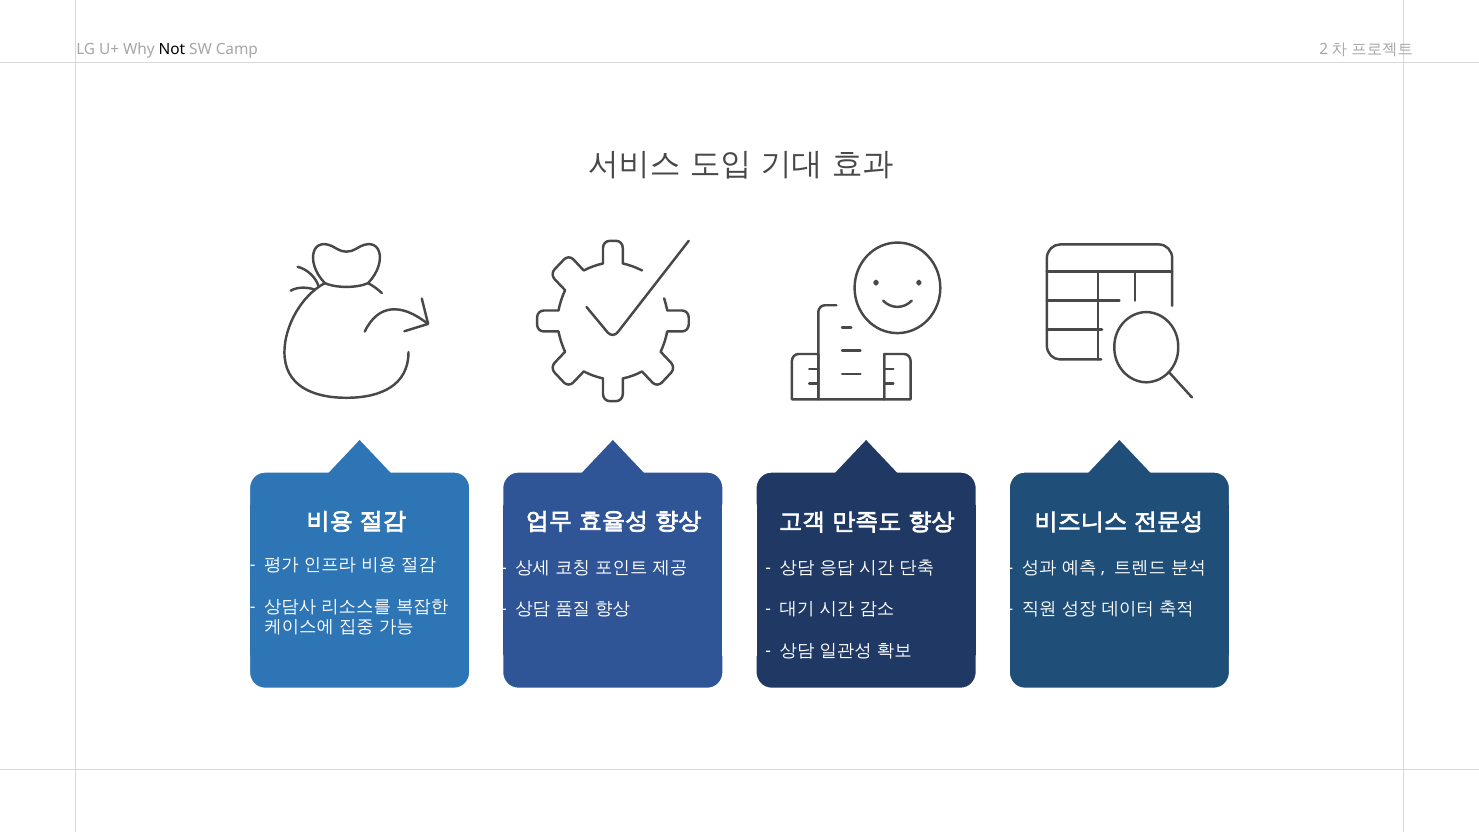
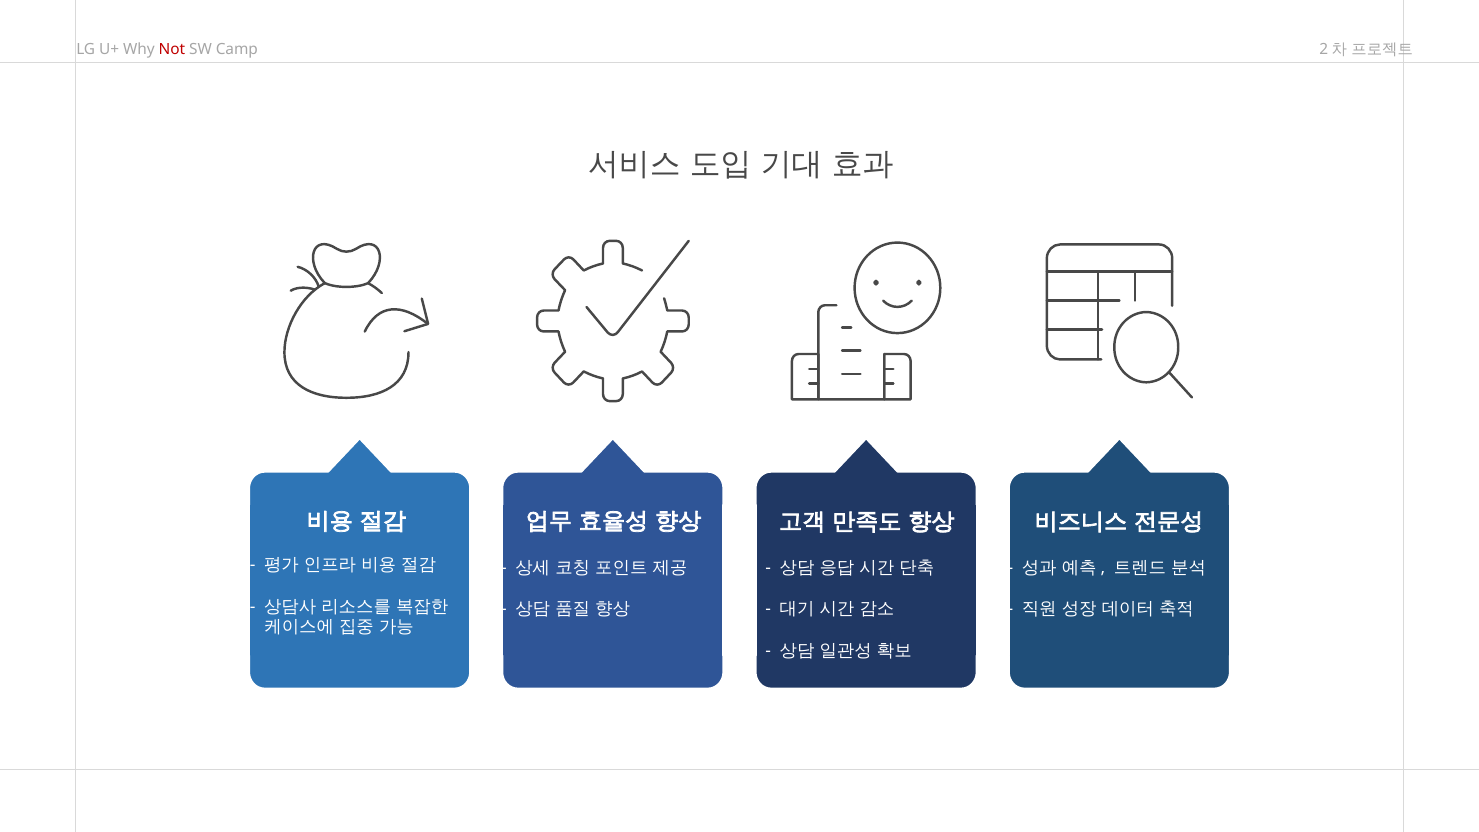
Not colour: black -> red (172, 49)
